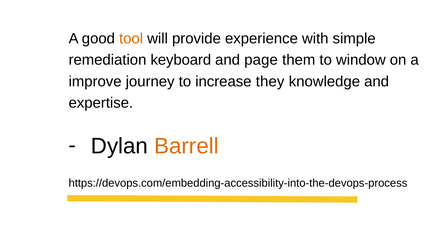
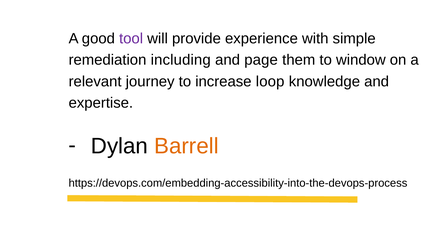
tool colour: orange -> purple (131, 38)
keyboard: keyboard -> including (181, 60)
improve: improve -> relevant (95, 81)
they: they -> loop (270, 81)
